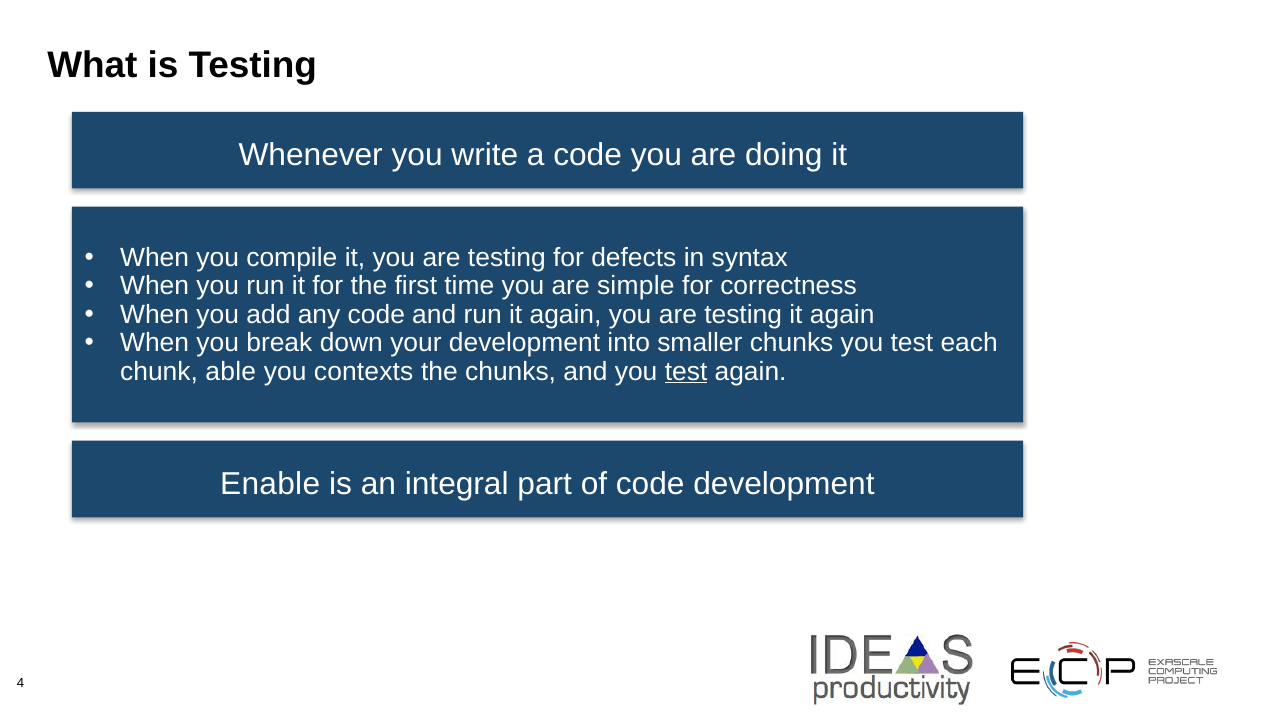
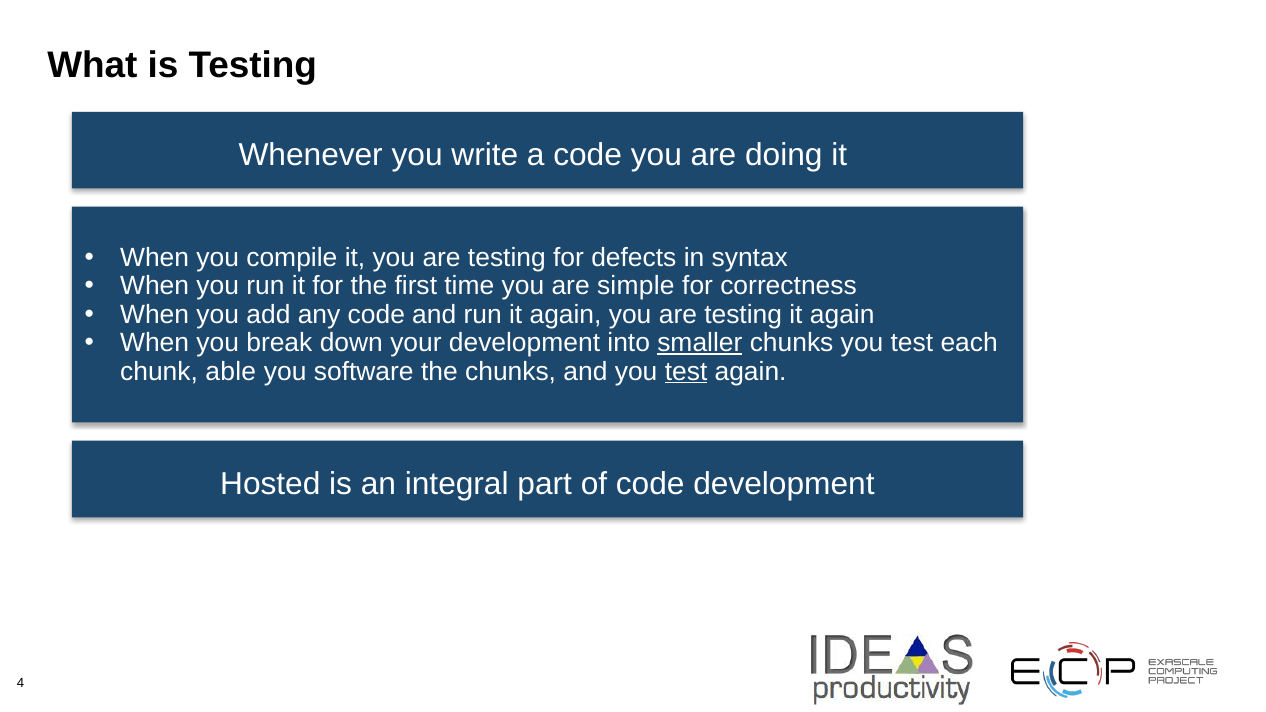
smaller underline: none -> present (700, 343)
contexts: contexts -> software (364, 372)
Enable: Enable -> Hosted (270, 484)
